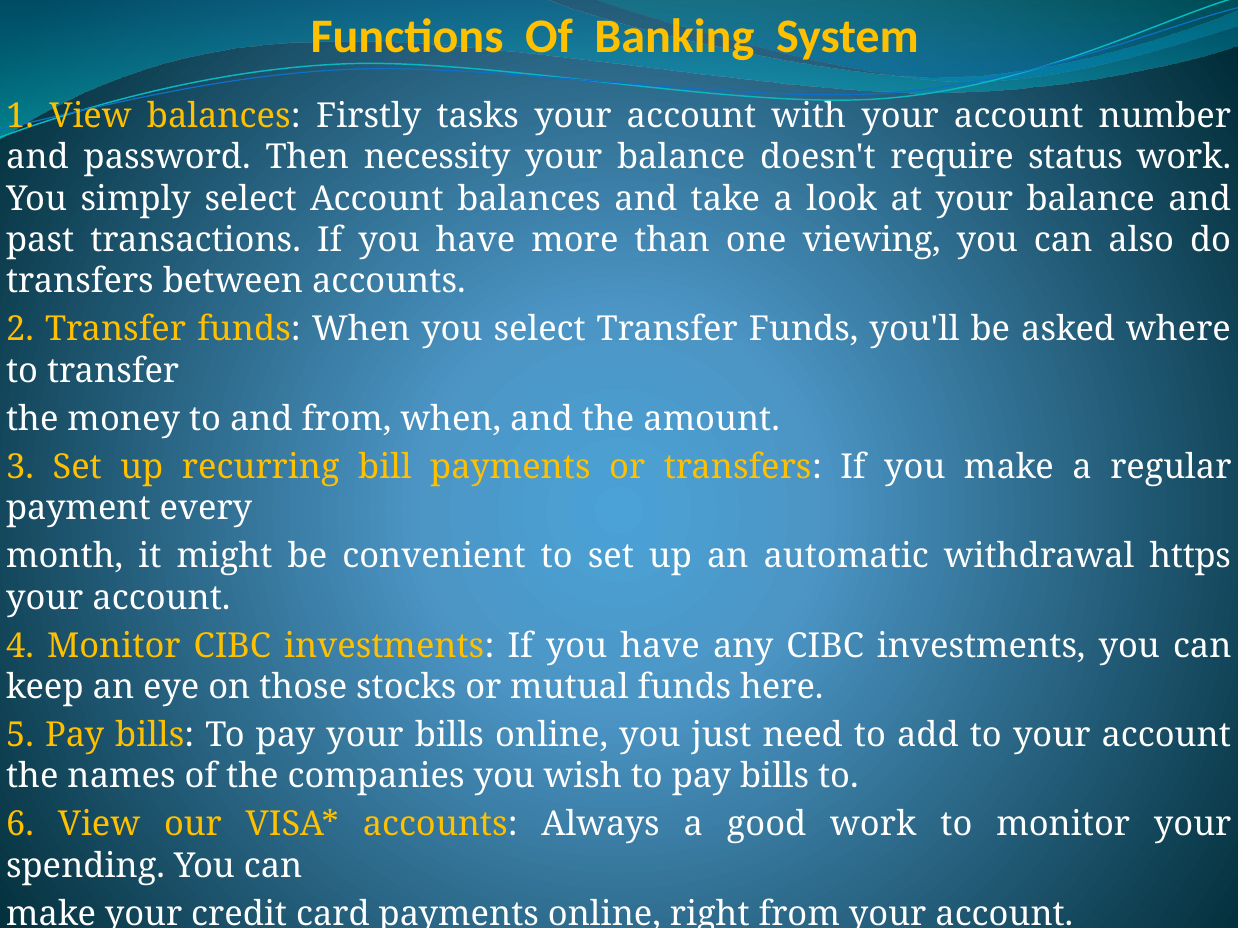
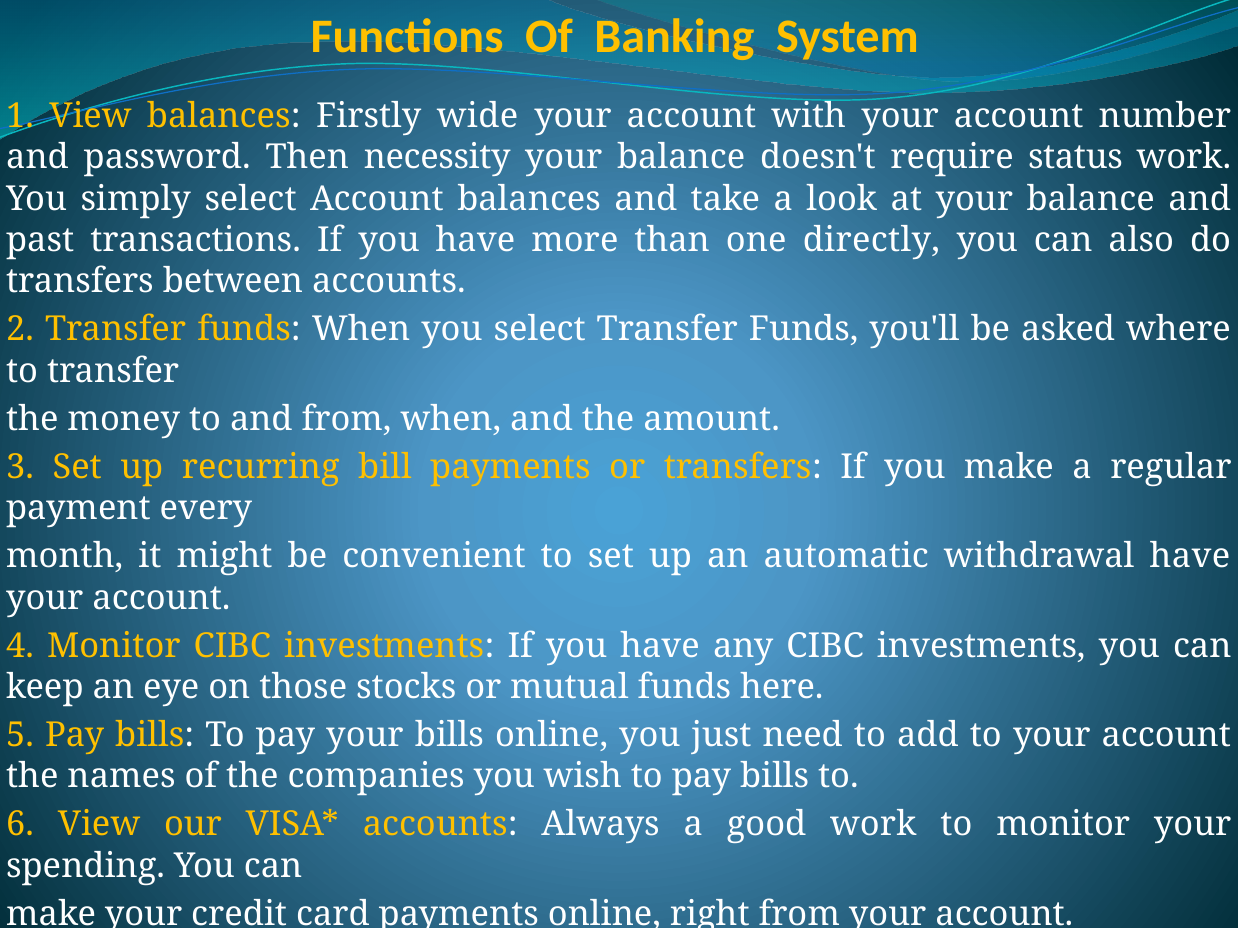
tasks: tasks -> wide (478, 116)
one viewing: viewing -> directly (871, 240)
withdrawal https: https -> have (1190, 557)
